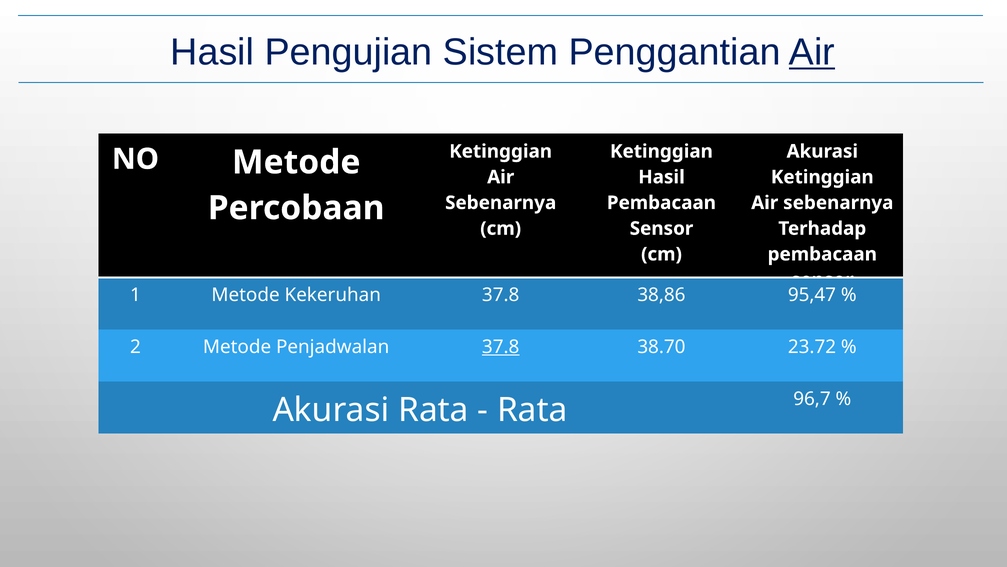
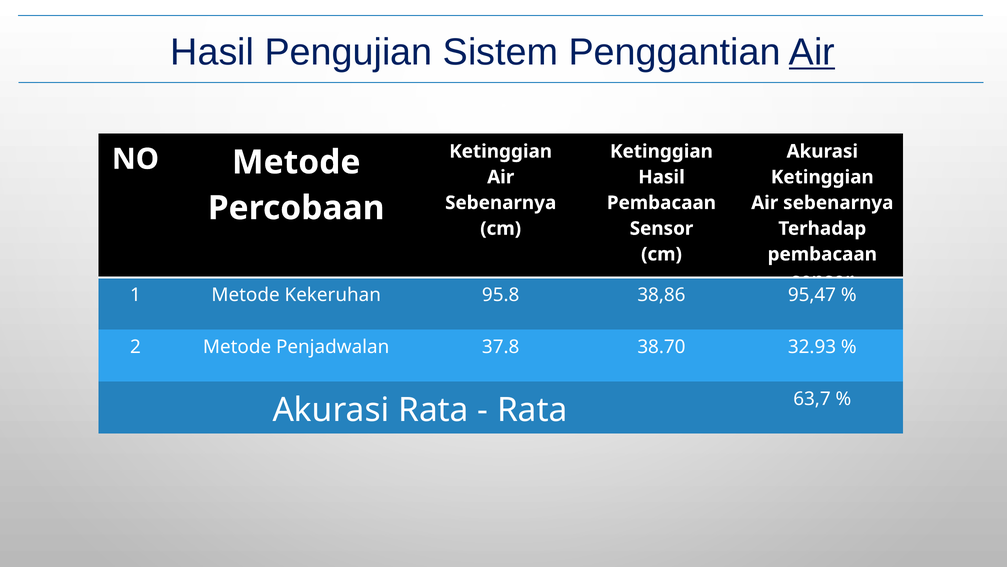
Kekeruhan 37.8: 37.8 -> 95.8 (501, 295)
37.8 underline: present -> none (501, 347)
23.72: 23.72 -> 32.93 (812, 347)
96,7: 96,7 -> 63,7 (812, 399)
